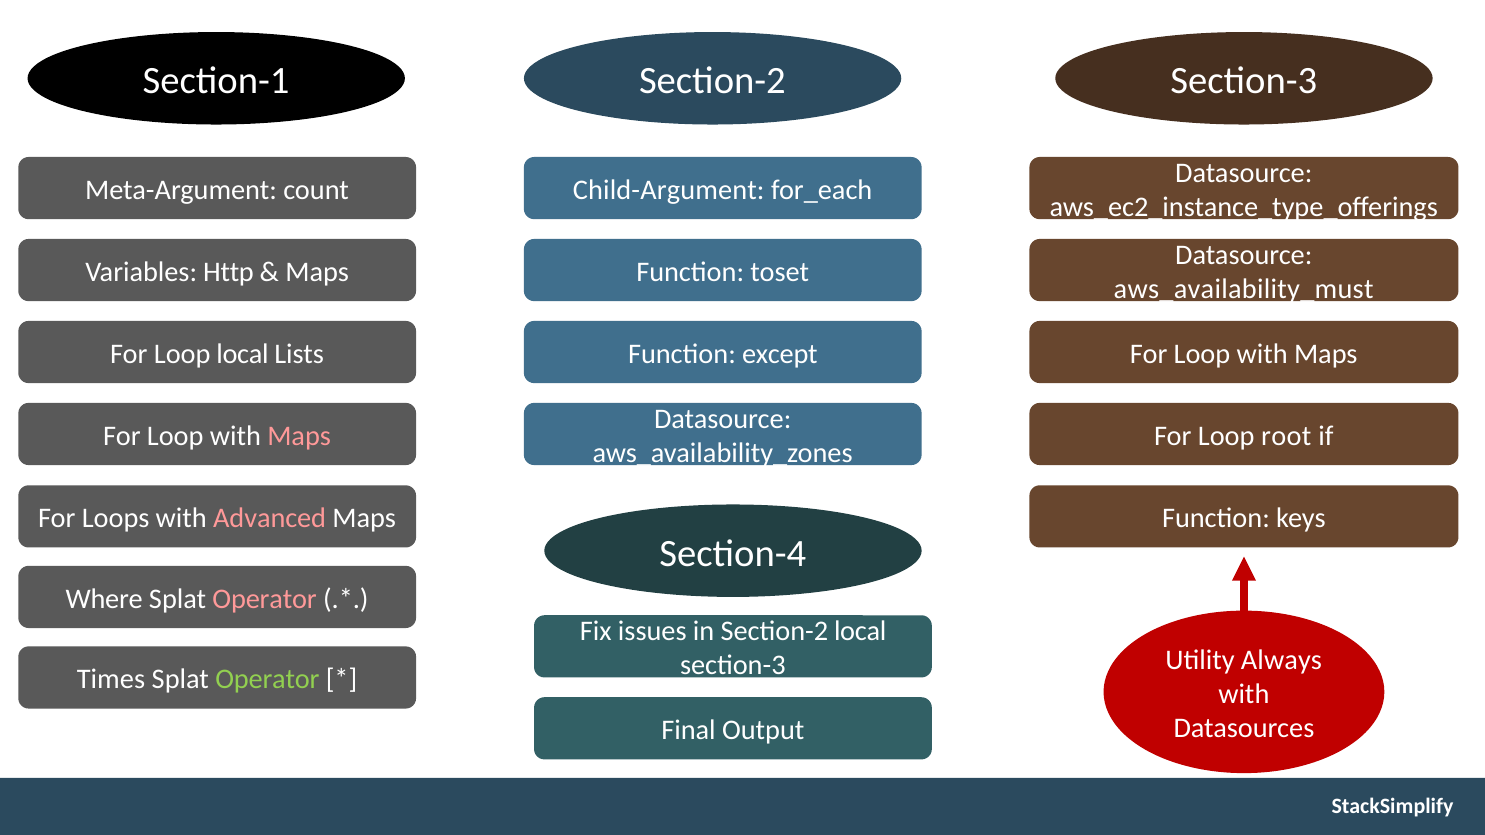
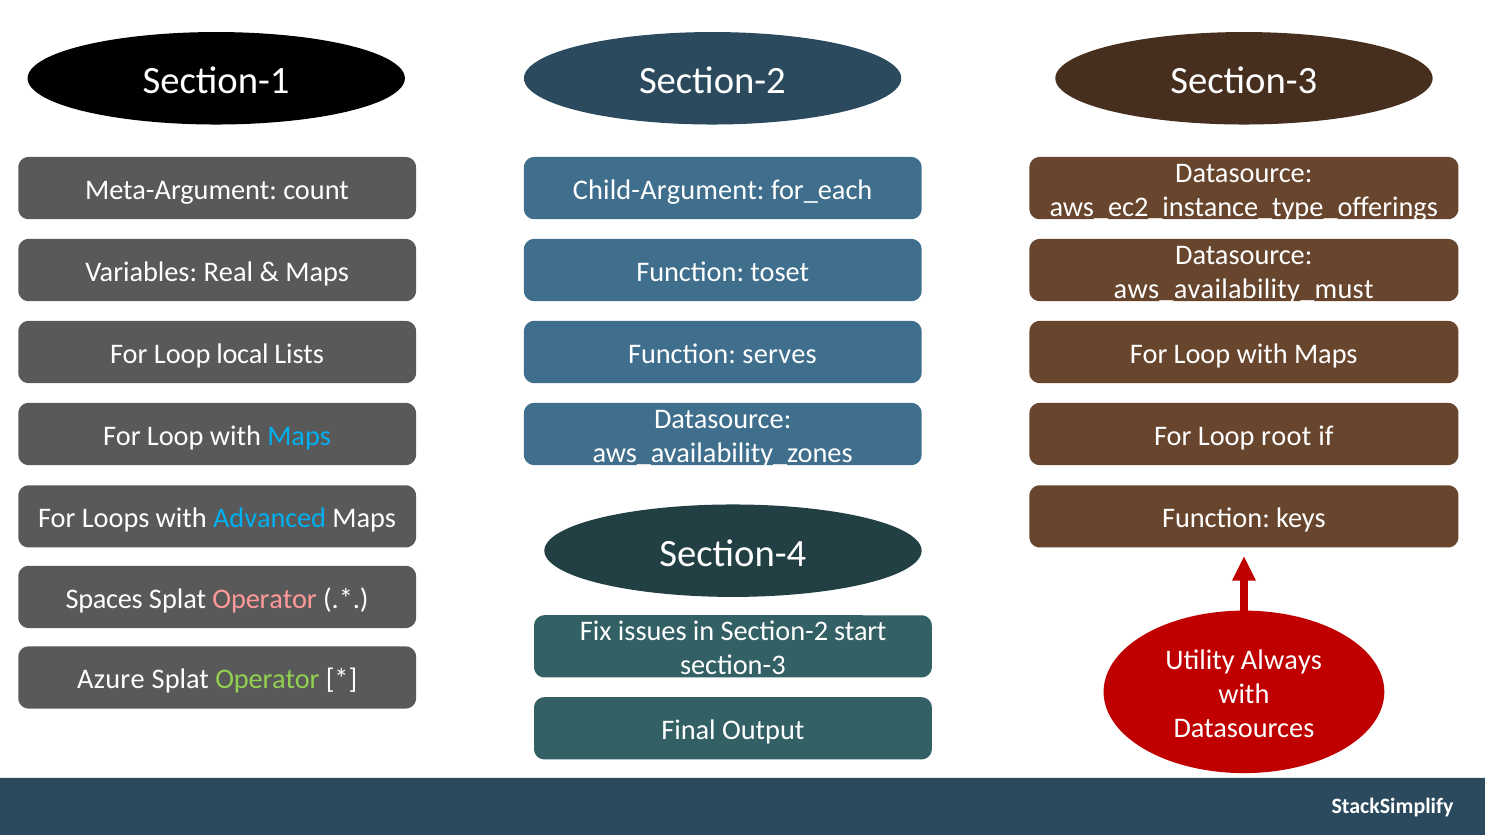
Http: Http -> Real (228, 272)
except: except -> serves (780, 354)
Maps colour: pink -> light blue (299, 436)
Advanced colour: pink -> light blue (270, 519)
Where: Where -> Spaces (104, 599)
Section-2 local: local -> start (860, 632)
Times: Times -> Azure (111, 680)
